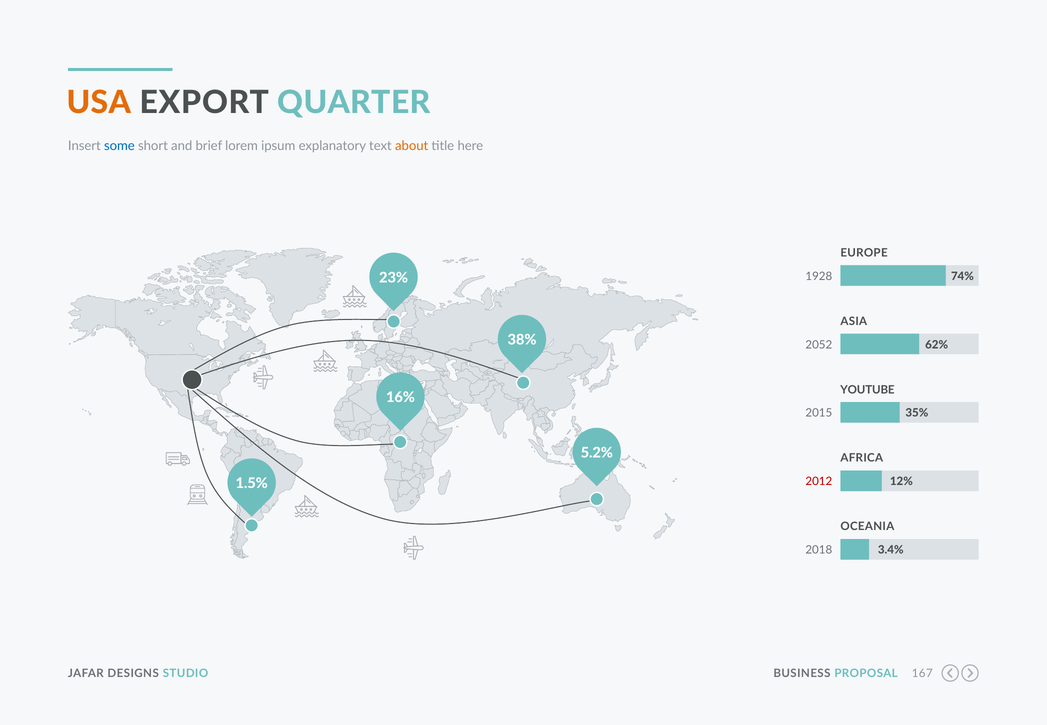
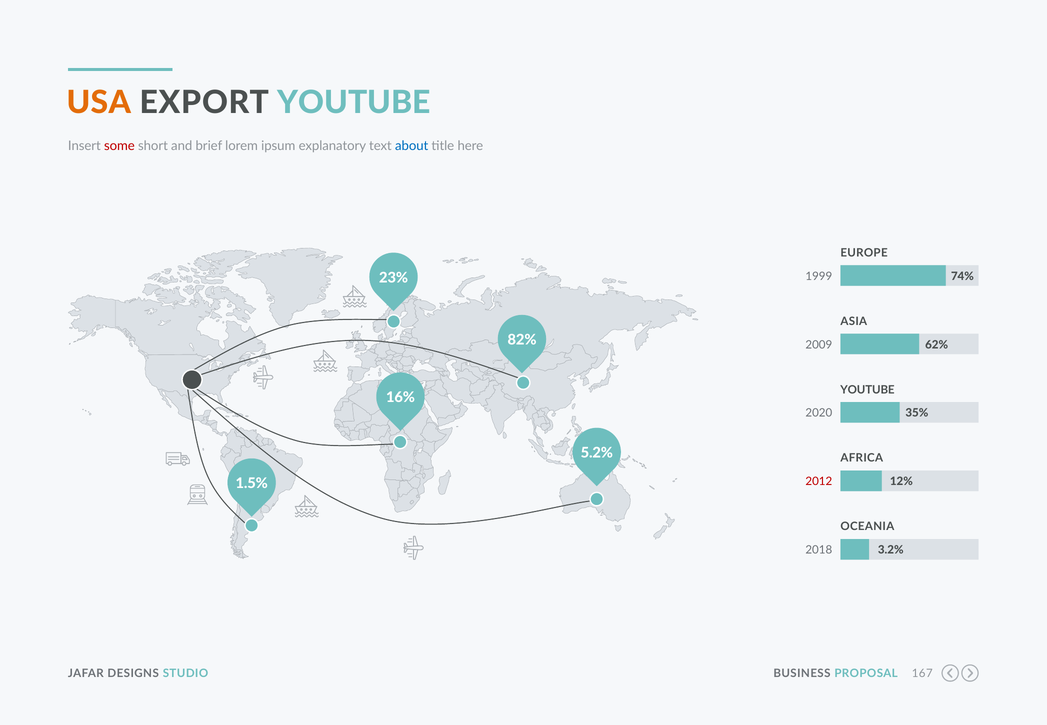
EXPORT QUARTER: QUARTER -> YOUTUBE (354, 103)
some colour: blue -> red (119, 146)
about colour: orange -> blue (412, 146)
1928: 1928 -> 1999 (819, 276)
38%: 38% -> 82% (522, 340)
2052: 2052 -> 2009 (819, 345)
2015: 2015 -> 2020 (819, 413)
3.4%: 3.4% -> 3.2% (891, 550)
